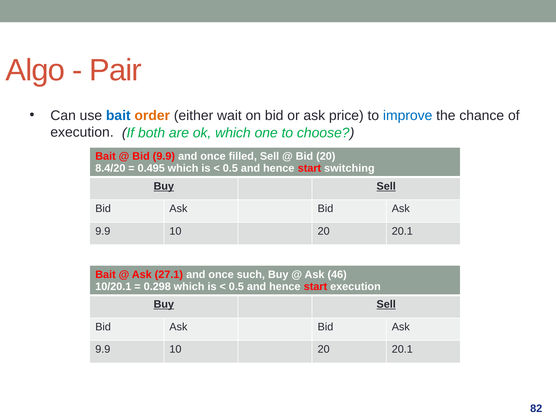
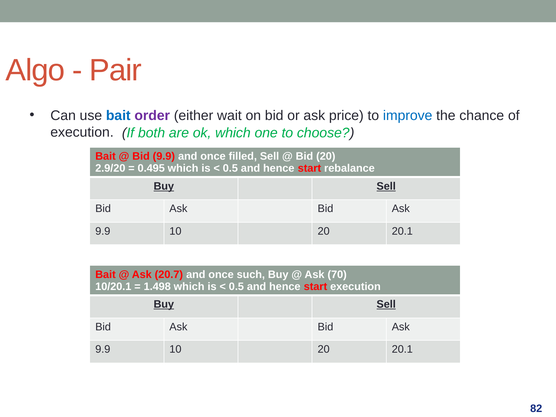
order colour: orange -> purple (152, 115)
8.4/20: 8.4/20 -> 2.9/20 (110, 168)
switching: switching -> rebalance (349, 168)
27.1: 27.1 -> 20.7 (169, 274)
46: 46 -> 70 (337, 274)
0.298: 0.298 -> 1.498 (157, 287)
